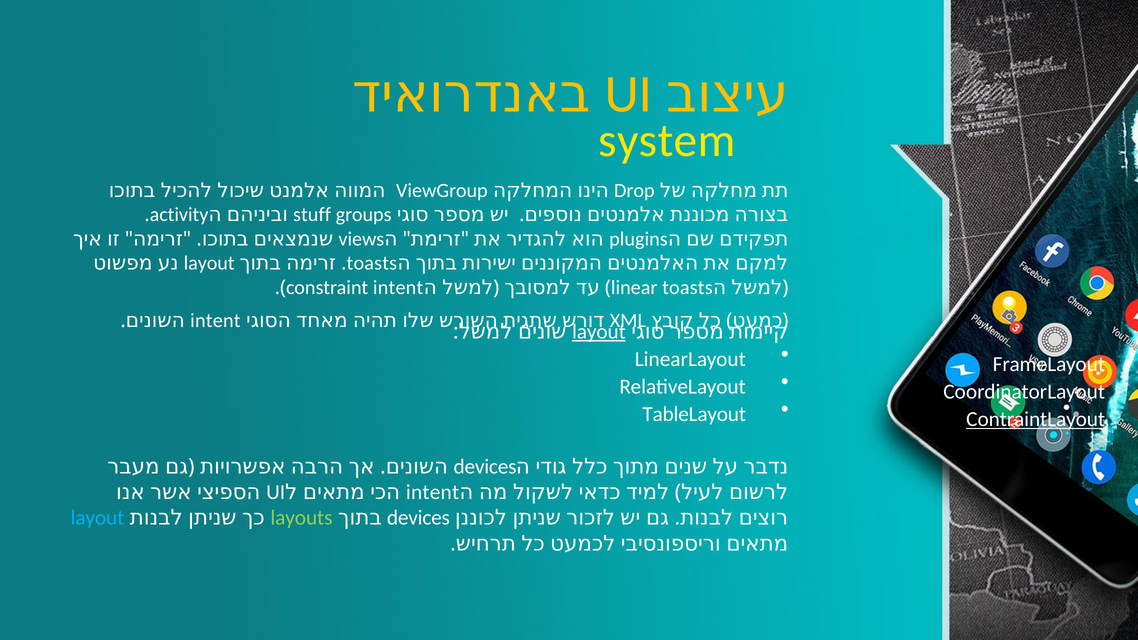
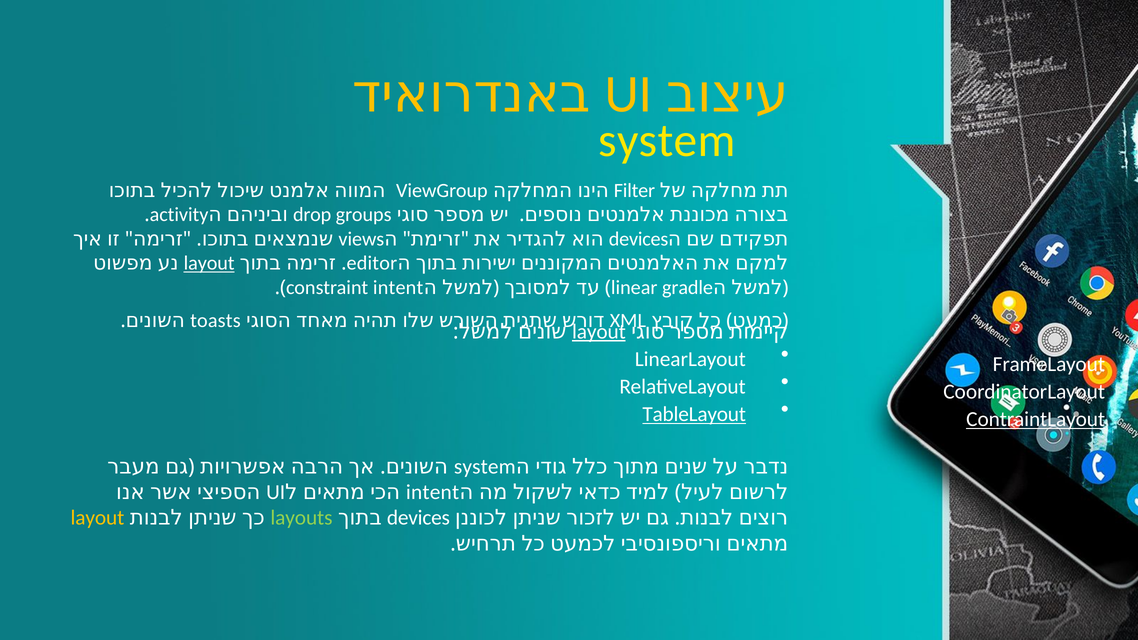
Drop: Drop -> Filter (634, 191)
stuff: stuff -> drop (312, 215)
plugins: plugins -> devices (639, 239)
layout underline: none -> present (209, 263)
toasts: toasts -> editor (372, 263)
toasts: toasts -> gradle (688, 287)
intent: intent -> toasts (215, 320)
TableLayout underline: none -> present (694, 414)
devices: devices -> system (485, 467)
layout colour: light blue -> yellow (97, 518)
